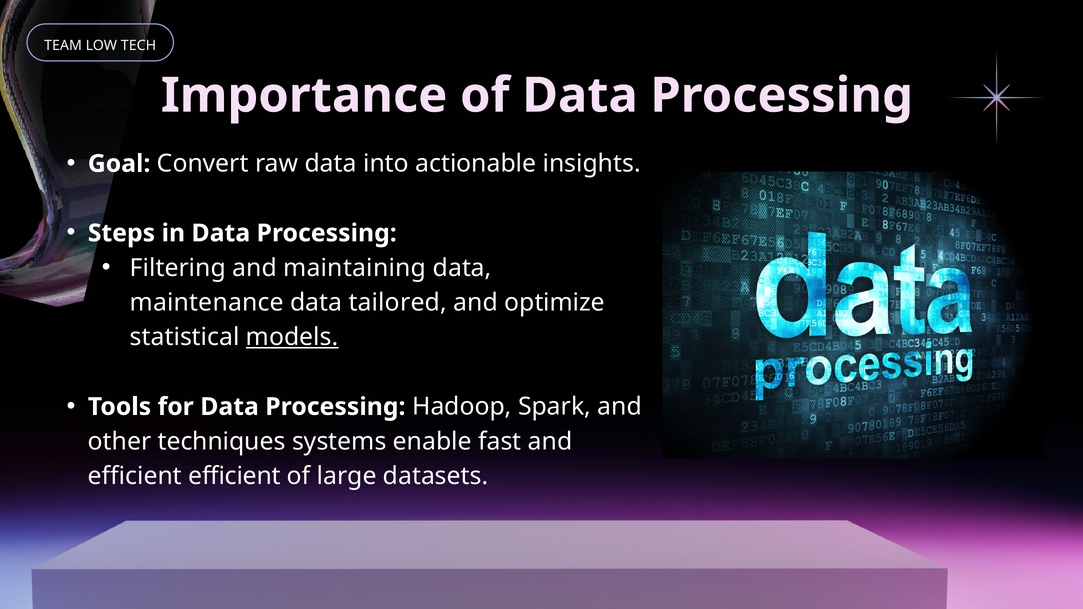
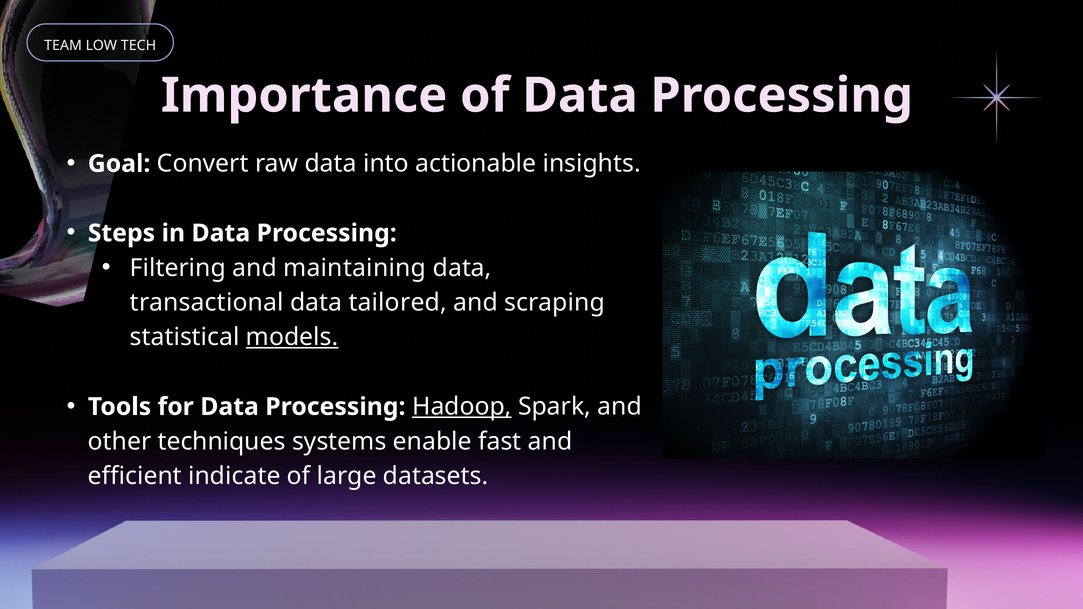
maintenance: maintenance -> transactional (207, 303)
optimize: optimize -> scraping (555, 303)
Hadoop underline: none -> present (462, 407)
efficient efficient: efficient -> indicate (234, 476)
